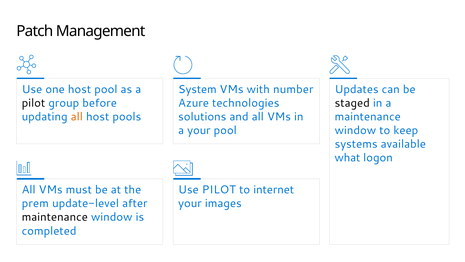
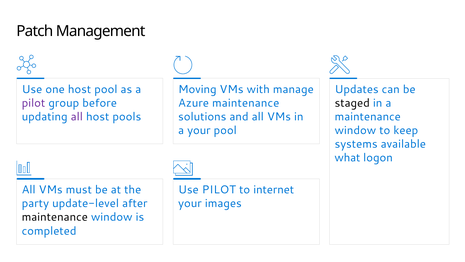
System: System -> Moving (197, 89)
number: number -> manage (293, 89)
pilot colour: black -> purple (33, 103)
Azure technologies: technologies -> maintenance (246, 103)
all colour: orange -> purple (77, 117)
prem: prem -> party (35, 203)
